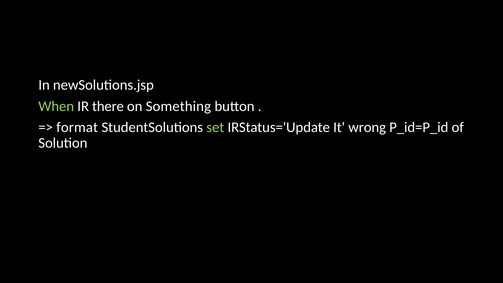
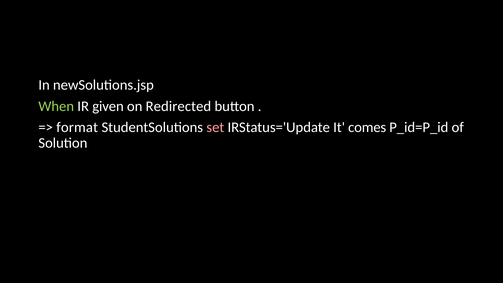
there: there -> given (108, 106)
Something: Something -> Redirected (178, 106)
set colour: light green -> pink (215, 127)
wrong: wrong -> comes (367, 127)
